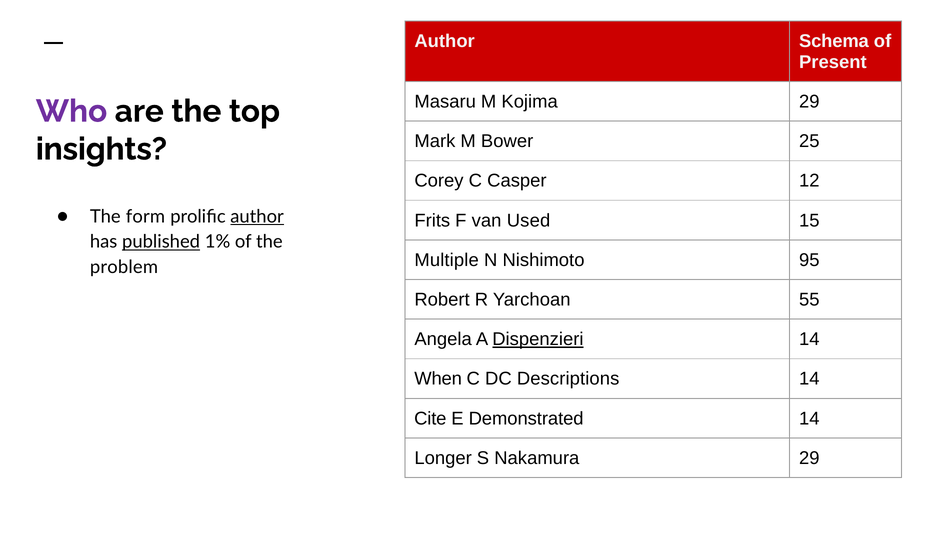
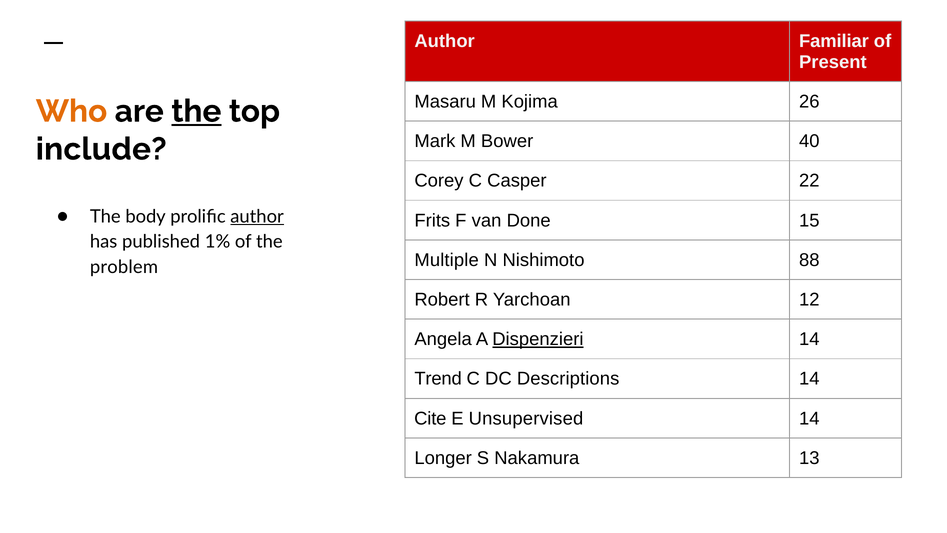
Schema: Schema -> Familiar (834, 41)
Kojima 29: 29 -> 26 (809, 102)
Who colour: purple -> orange (72, 111)
the underline: none -> present (196, 111)
25: 25 -> 40 (809, 141)
insights: insights -> include (101, 149)
12: 12 -> 22 (809, 181)
form: form -> body (146, 216)
Used: Used -> Done (529, 220)
published underline: present -> none (161, 242)
95: 95 -> 88 (809, 260)
55: 55 -> 12 (809, 299)
When: When -> Trend (438, 379)
Demonstrated: Demonstrated -> Unsupervised (526, 418)
Nakamura 29: 29 -> 13 (809, 458)
